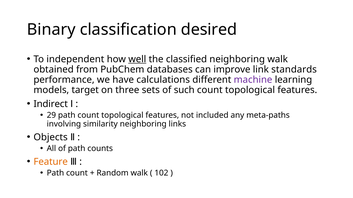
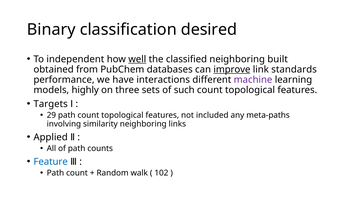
neighboring walk: walk -> built (278, 59)
improve underline: none -> present (232, 70)
calculations: calculations -> interactions (163, 80)
target: target -> highly (85, 90)
Indirect: Indirect -> Targets (51, 104)
Objects: Objects -> Applied (51, 138)
Feature colour: orange -> blue (51, 162)
